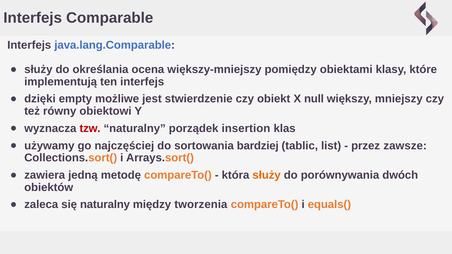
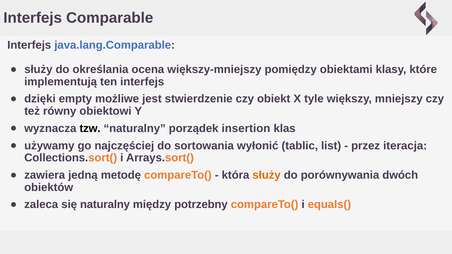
null: null -> tyle (314, 99)
tzw colour: red -> black (90, 128)
bardziej: bardziej -> wyłonić (258, 146)
zawsze: zawsze -> iteracja (405, 146)
tworzenia: tworzenia -> potrzebny (201, 205)
